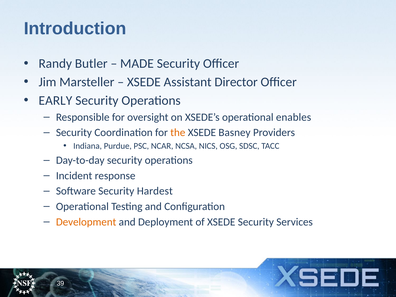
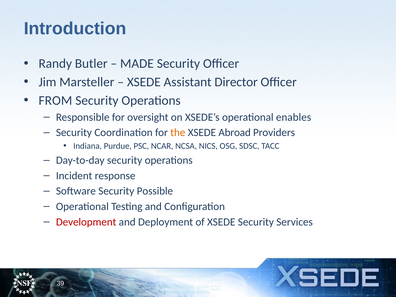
EARLY: EARLY -> FROM (55, 101)
Basney: Basney -> Abroad (235, 133)
Hardest: Hardest -> Possible (155, 191)
Development colour: orange -> red (86, 222)
